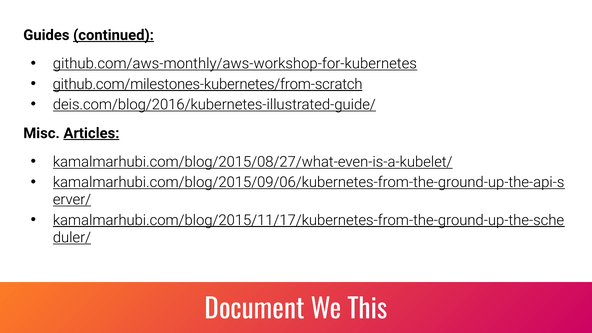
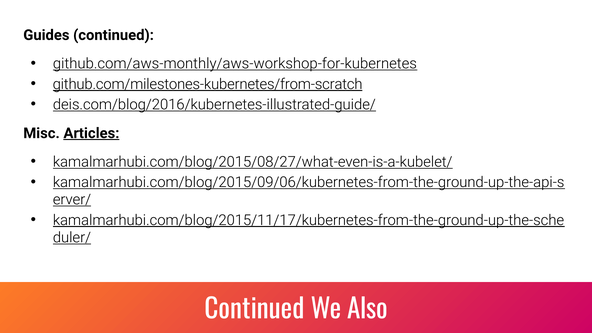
continued underline: present -> none (113, 35)
Document: Document -> Continued (255, 309)
This: This -> Also (367, 309)
